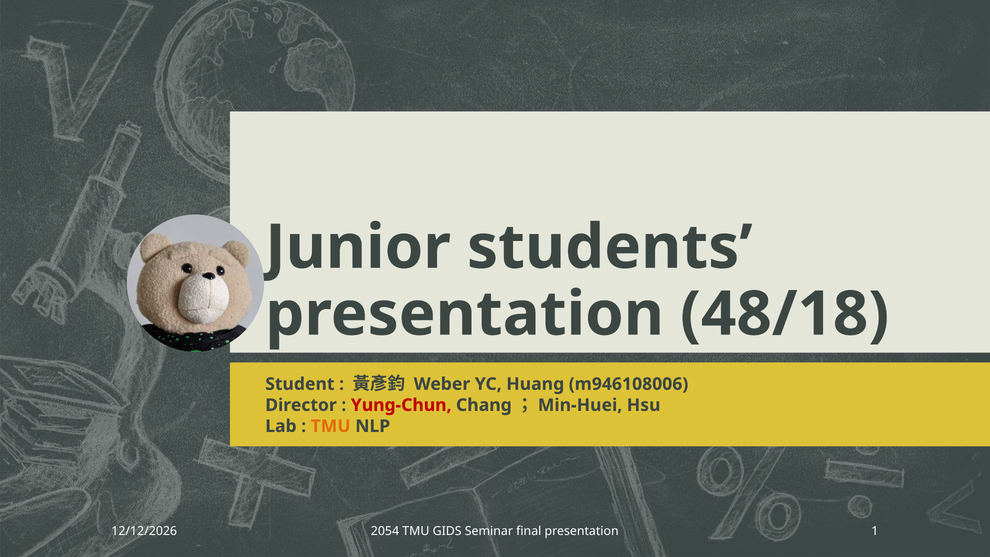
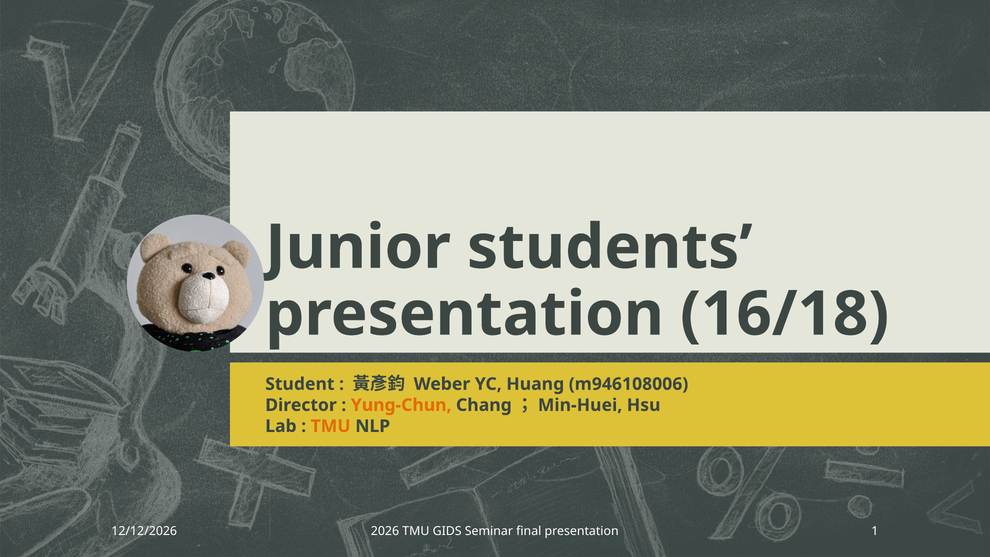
48/18: 48/18 -> 16/18 (785, 314)
Yung-Chun colour: red -> orange (401, 405)
2054: 2054 -> 2026 (385, 531)
